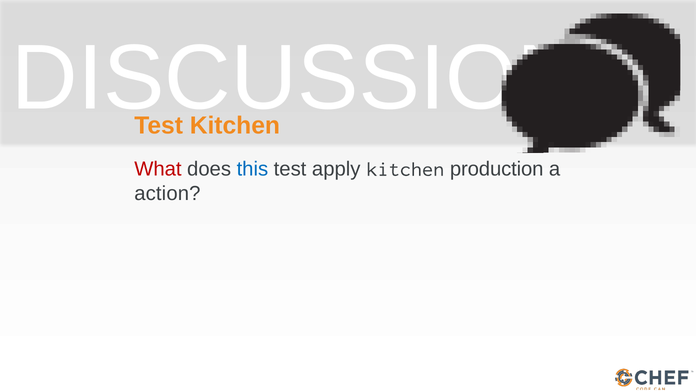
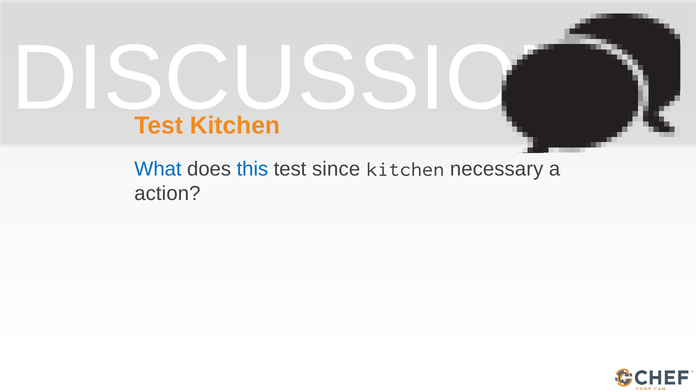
What colour: red -> blue (158, 169)
apply: apply -> since (336, 169)
production: production -> necessary (497, 169)
